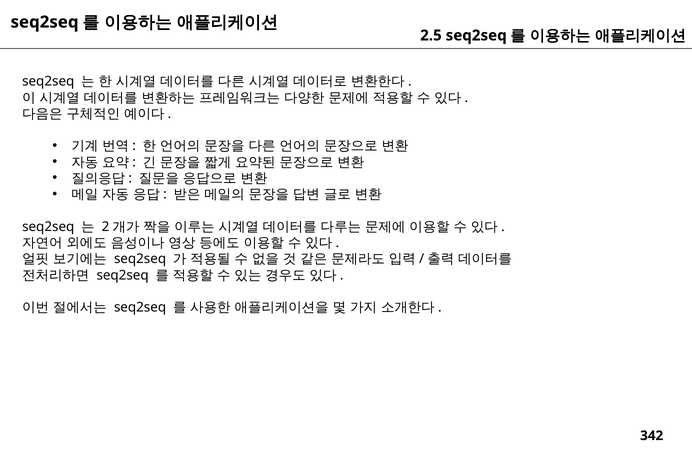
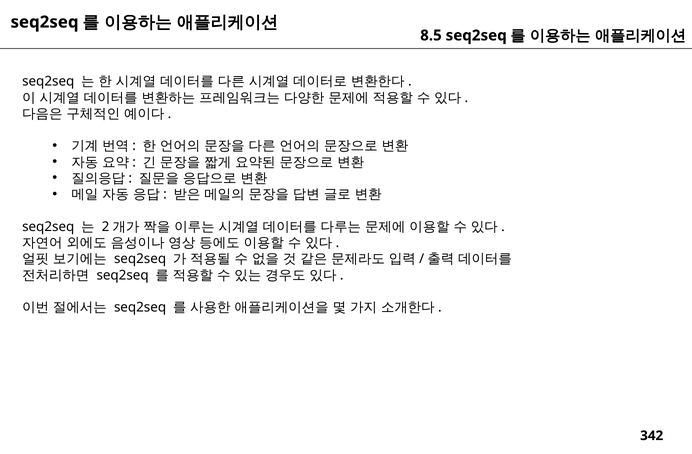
2.5: 2.5 -> 8.5 (431, 35)
